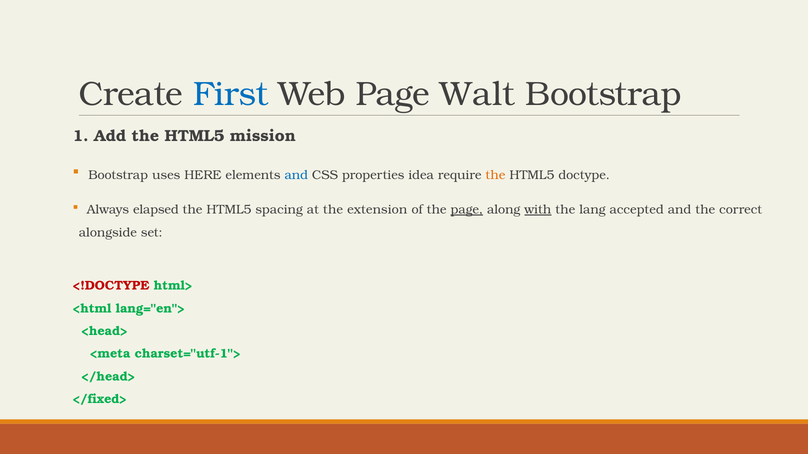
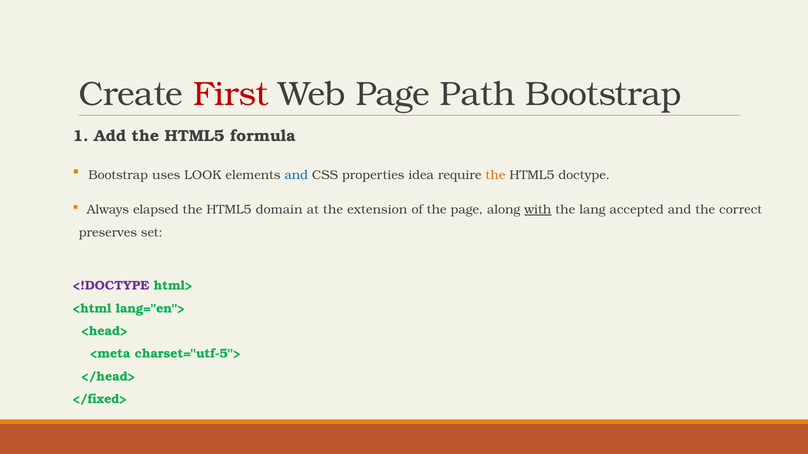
First colour: blue -> red (231, 94)
Walt: Walt -> Path (478, 94)
mission: mission -> formula (263, 136)
HERE: HERE -> LOOK (203, 175)
spacing: spacing -> domain (279, 210)
page underline: present -> none (467, 210)
alongside: alongside -> preserves (108, 233)
<!DOCTYPE colour: red -> purple (111, 286)
charset="utf-1">: charset="utf-1"> -> charset="utf-5"> (188, 354)
